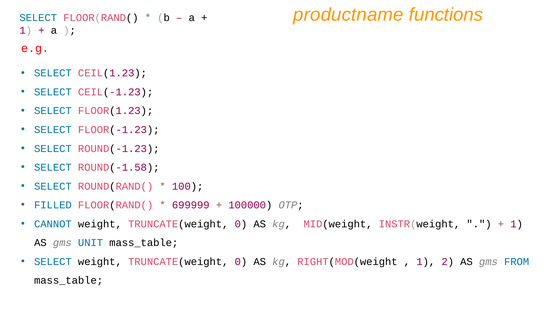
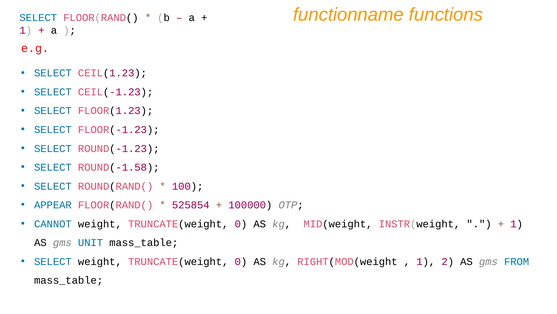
productname: productname -> functionname (349, 14)
FILLED: FILLED -> APPEAR (53, 205)
699999: 699999 -> 525854 (191, 205)
